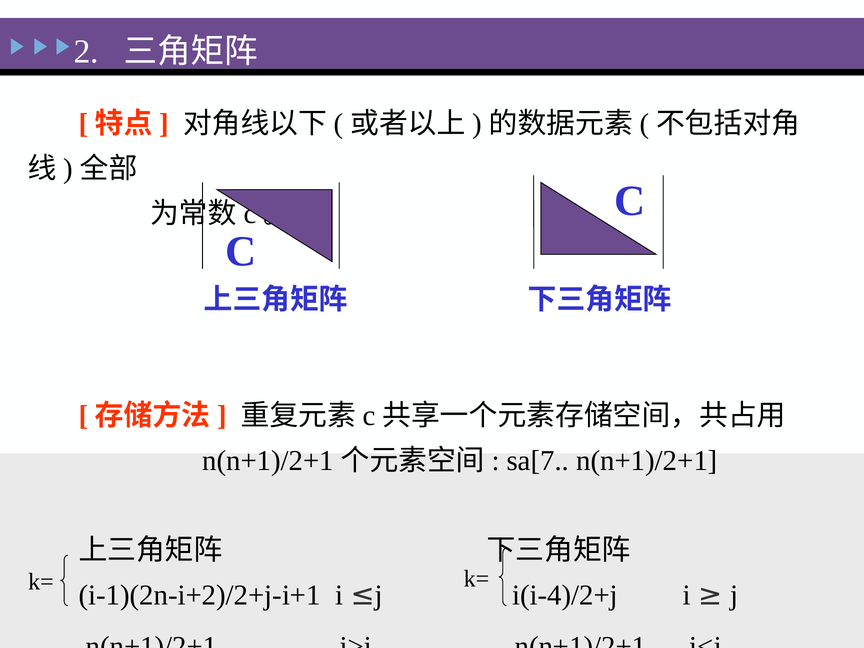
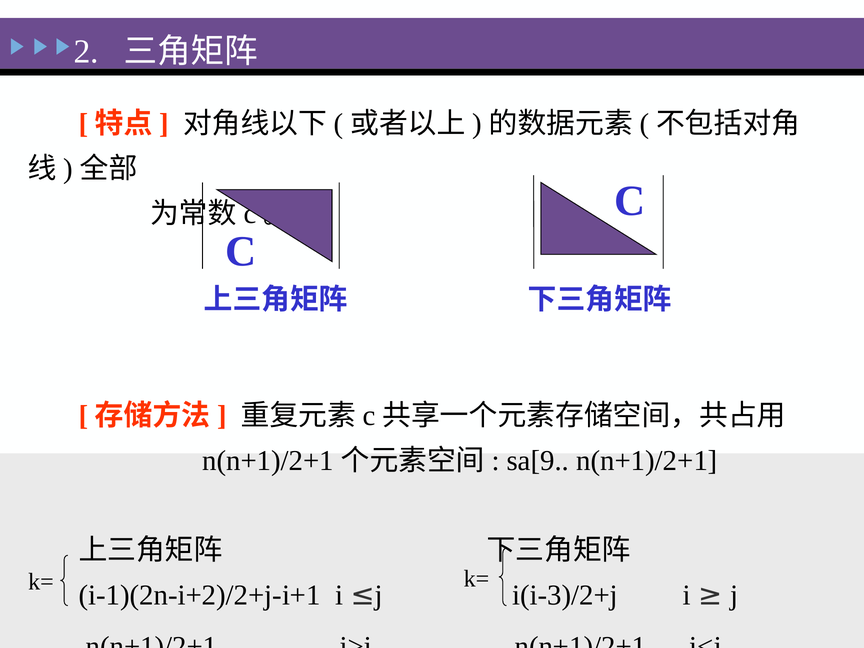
sa[7: sa[7 -> sa[9 (538, 461)
i(i-4)/2+j: i(i-4)/2+j -> i(i-3)/2+j (565, 595)
